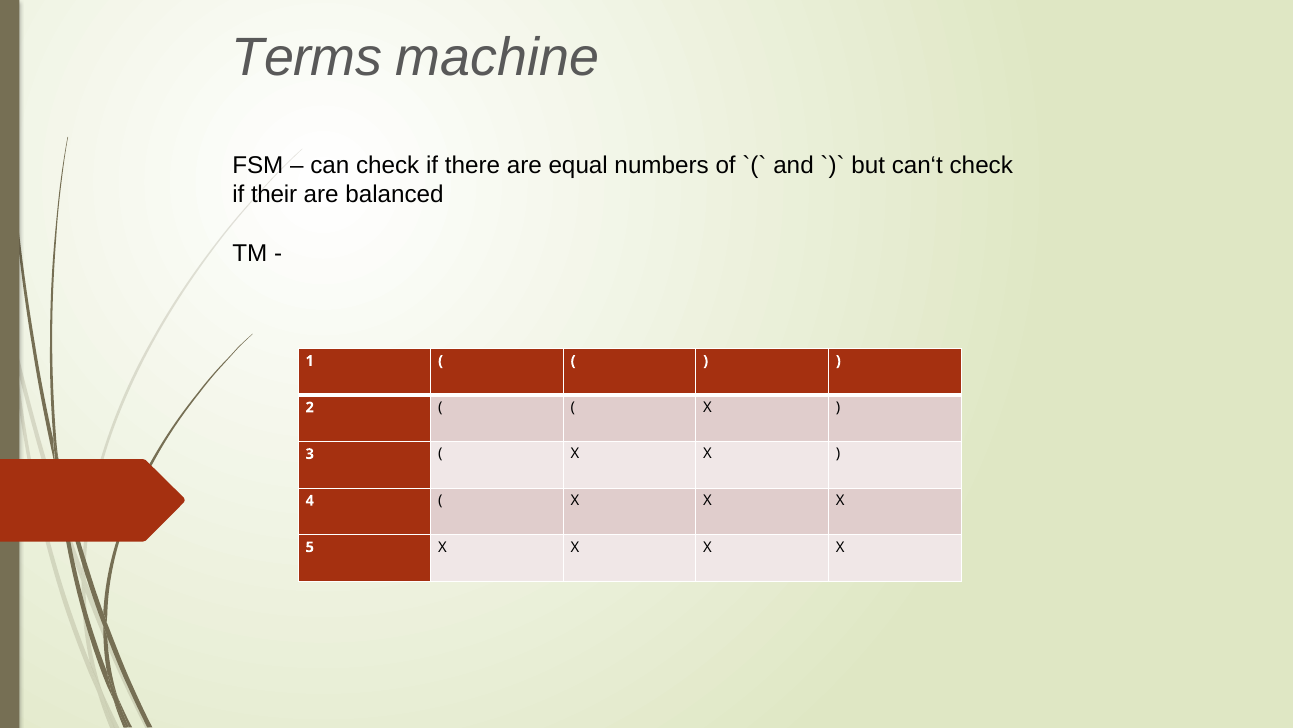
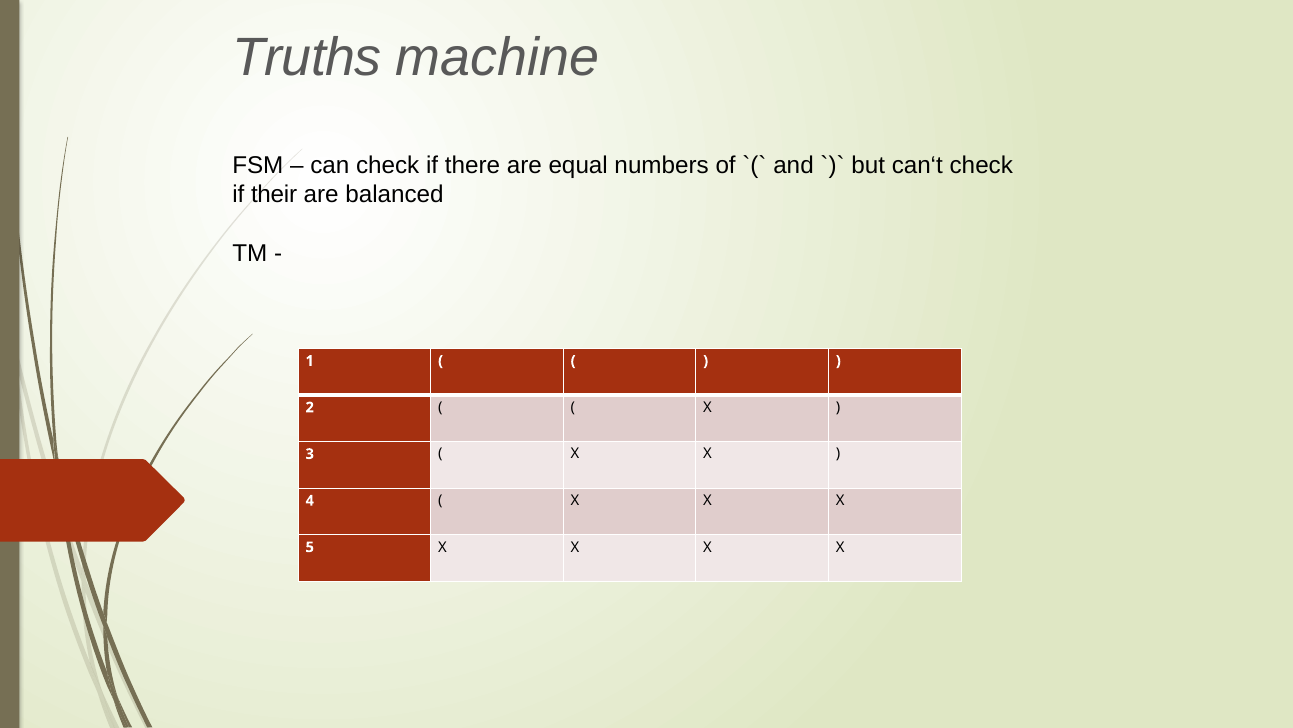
Terms: Terms -> Truths (307, 58)
